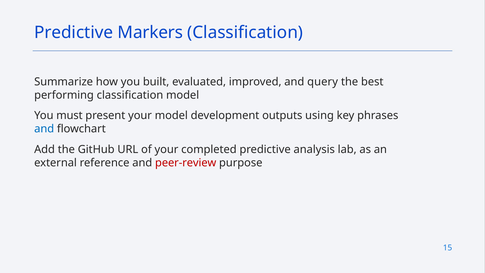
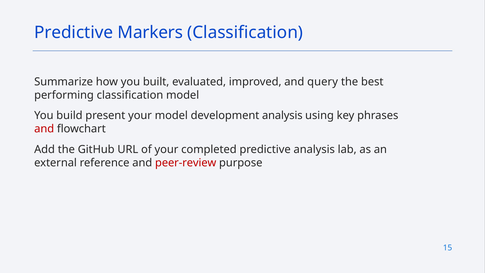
must: must -> build (69, 116)
development outputs: outputs -> analysis (282, 116)
and colour: blue -> red (44, 129)
